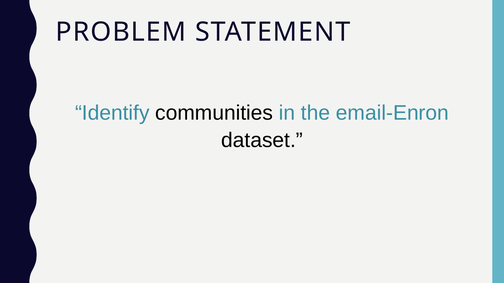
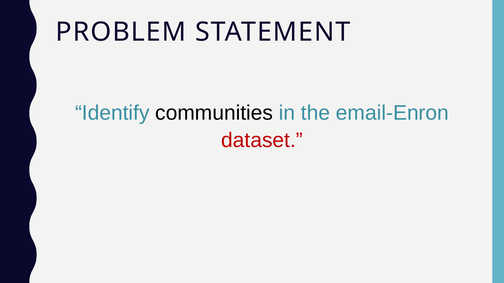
dataset colour: black -> red (262, 141)
